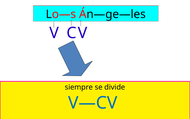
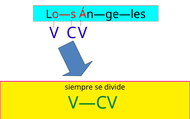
V—CV colour: blue -> green (93, 103)
